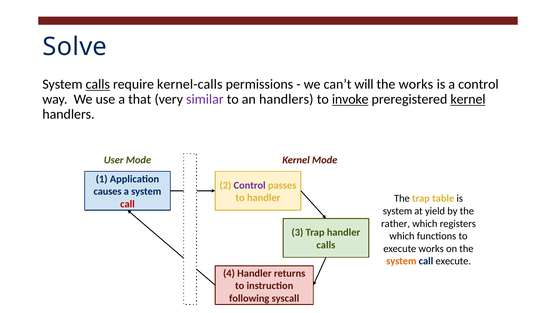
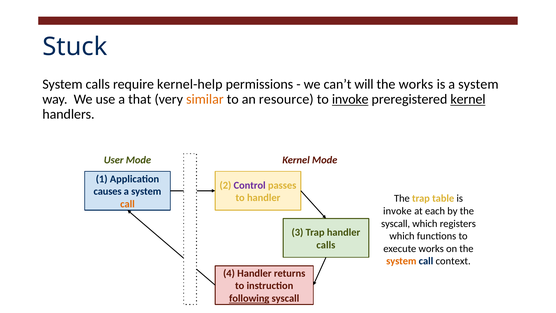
Solve: Solve -> Stuck (75, 47)
calls underline: present -> none (98, 84)
kernel-calls: kernel-calls -> kernel-help (190, 84)
is a control: control -> system (478, 84)
similar colour: purple -> orange (205, 99)
an handlers: handlers -> resource (286, 99)
call colour: red -> orange (127, 204)
system: system -> invoke (397, 211)
yield: yield -> each (435, 211)
rather: rather -> syscall (396, 223)
call execute: execute -> context (453, 261)
following underline: none -> present (249, 298)
